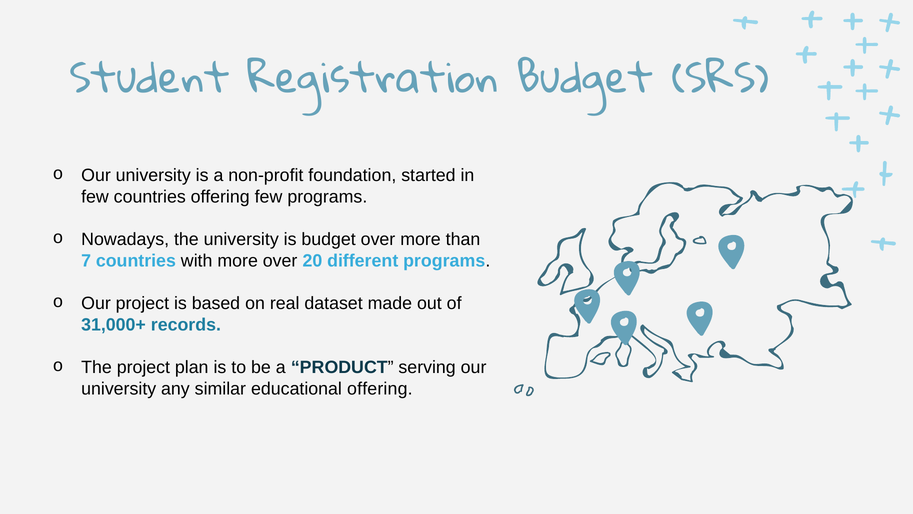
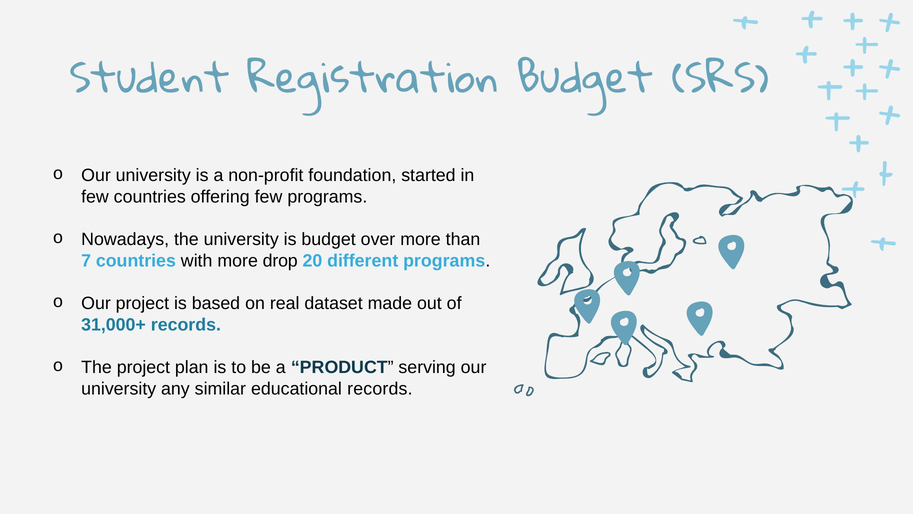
more over: over -> drop (280, 261)
educational offering: offering -> records (380, 389)
